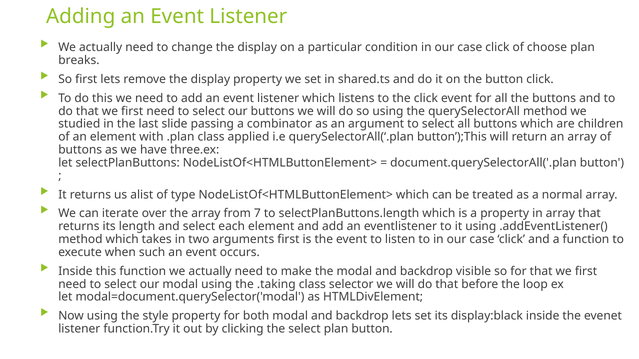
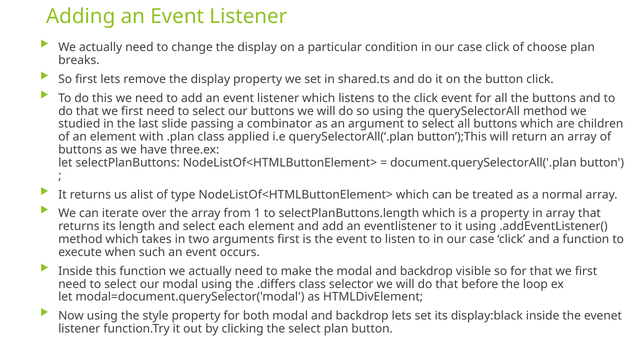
7: 7 -> 1 (257, 214)
.taking: .taking -> .differs (276, 284)
